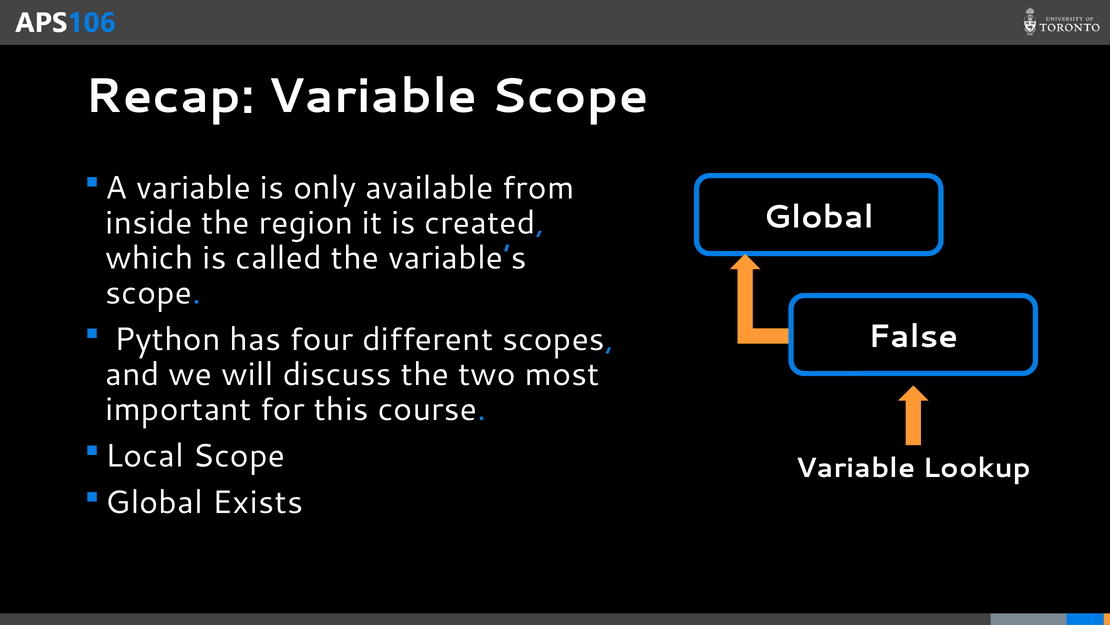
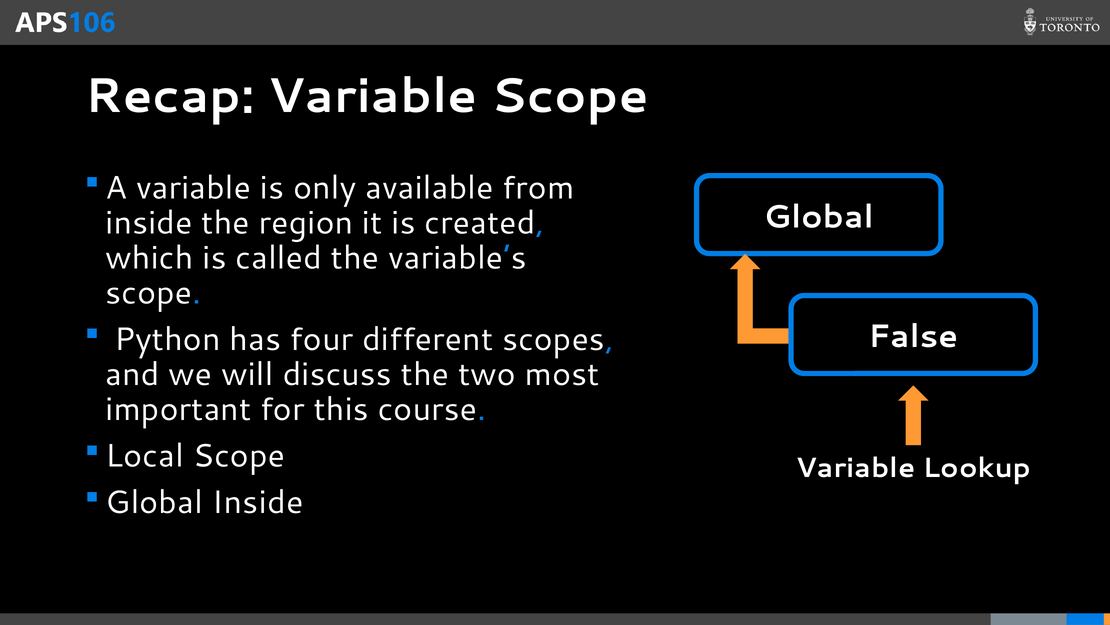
Global Exists: Exists -> Inside (258, 502)
